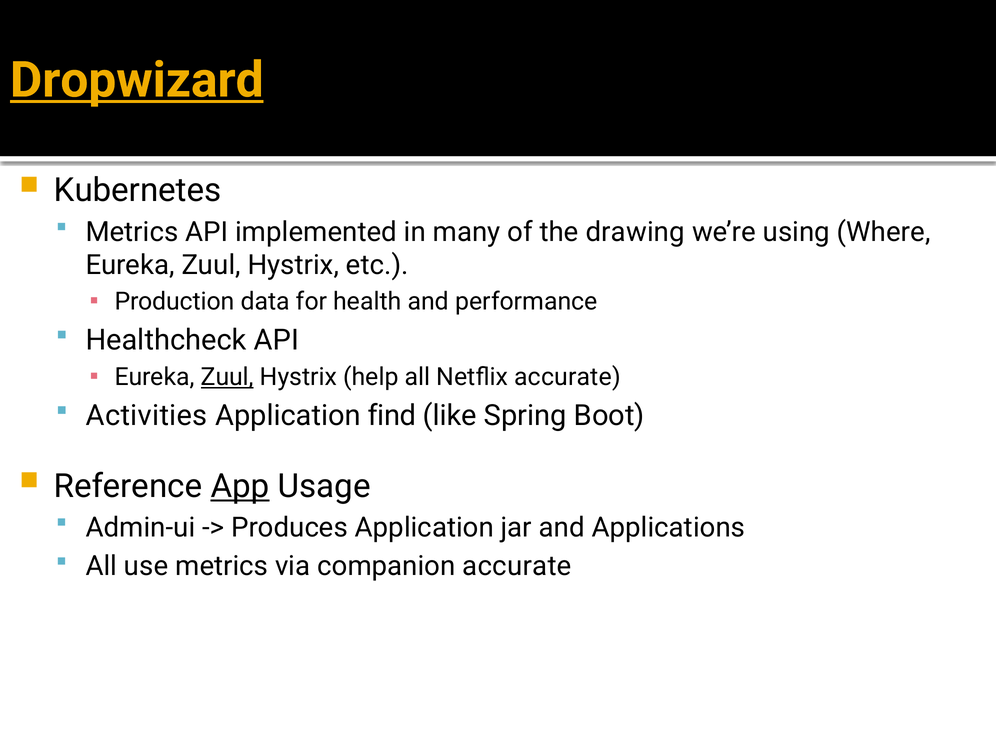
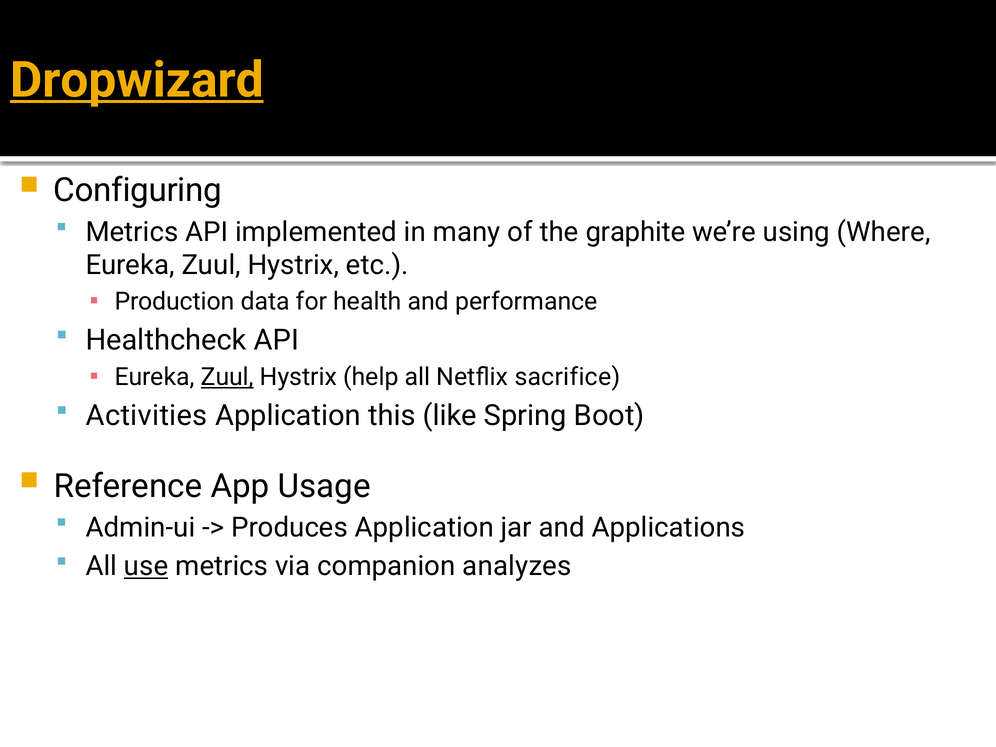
Kubernetes: Kubernetes -> Configuring (138, 190)
drawing: drawing -> graphite (635, 232)
Netflix accurate: accurate -> sacrifice (567, 377)
find: find -> this (392, 416)
App underline: present -> none (240, 486)
use underline: none -> present (146, 566)
companion accurate: accurate -> analyzes (517, 566)
